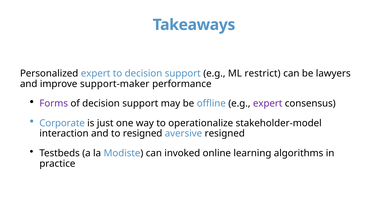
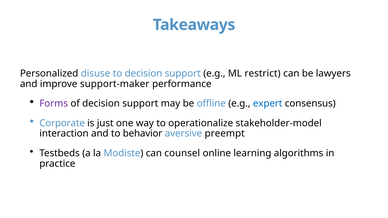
Personalized expert: expert -> disuse (96, 74)
expert colour: purple -> blue (268, 104)
to resigned: resigned -> behavior (143, 134)
aversive resigned: resigned -> preempt (225, 134)
invoked: invoked -> counsel (182, 153)
